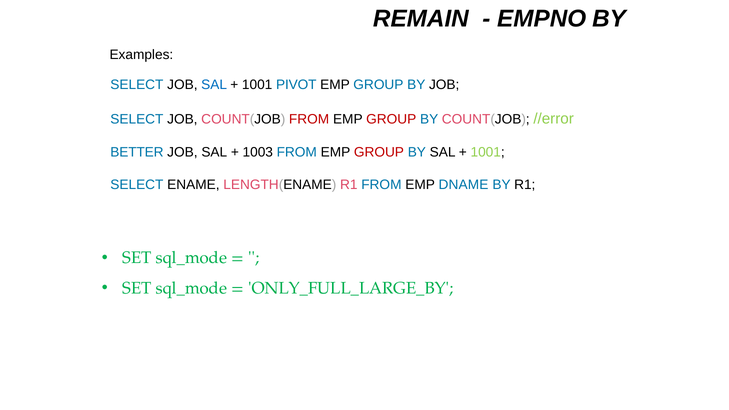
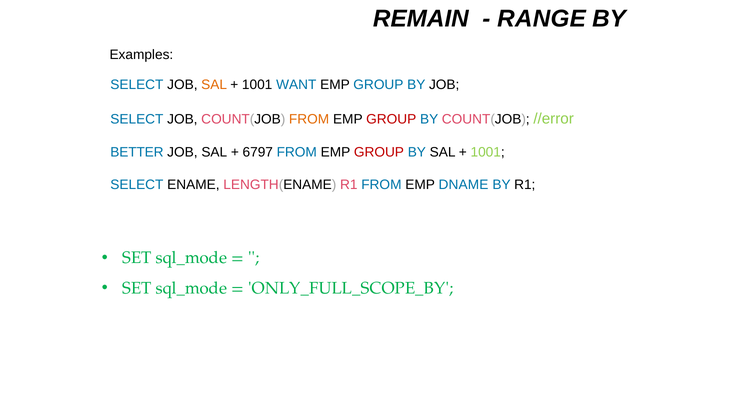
EMPNO: EMPNO -> RANGE (542, 19)
SAL colour: blue -> orange (214, 85)
PIVOT: PIVOT -> WANT (296, 85)
FROM colour: red -> orange (309, 119)
1003: 1003 -> 6797 (258, 152)
ONLY_FULL_LARGE_BY: ONLY_FULL_LARGE_BY -> ONLY_FULL_SCOPE_BY (351, 288)
